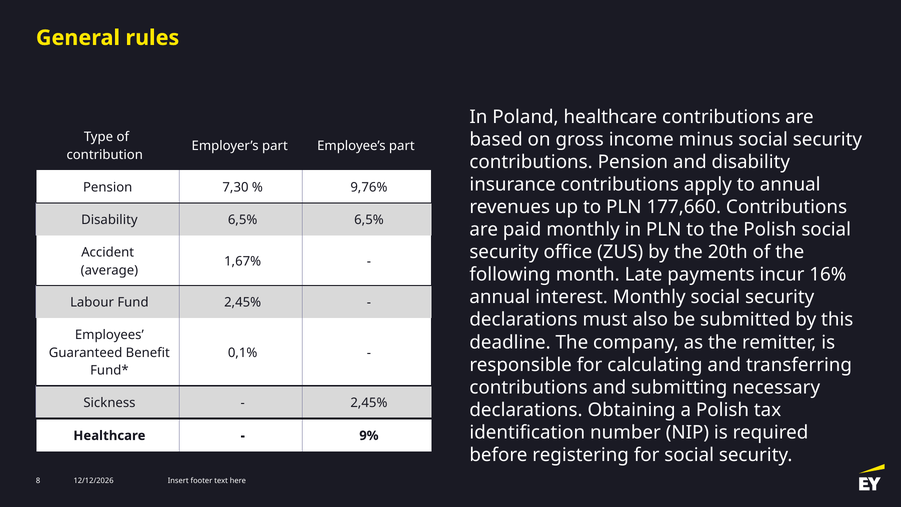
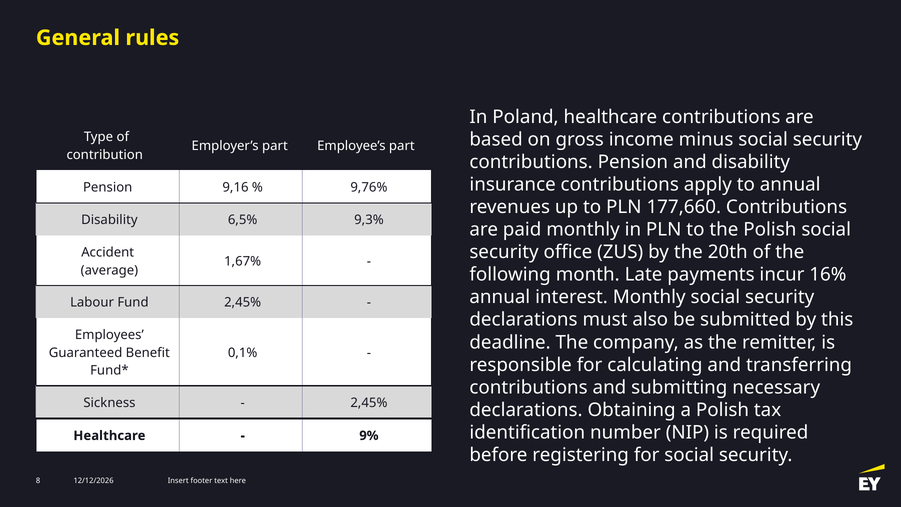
7,30: 7,30 -> 9,16 (236, 187)
6,5% 6,5%: 6,5% -> 9,3% (369, 220)
